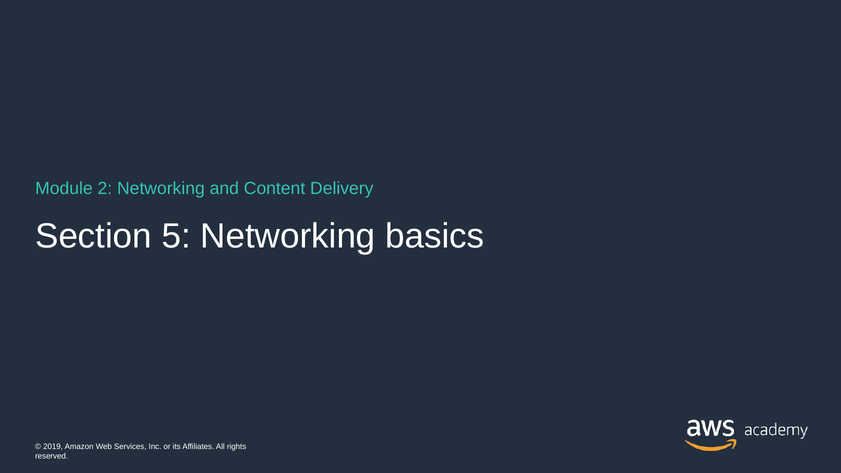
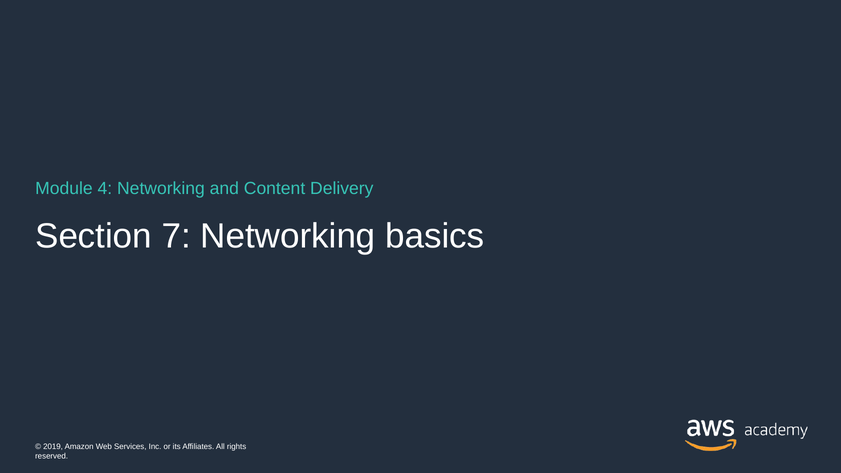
2: 2 -> 4 (105, 189)
5: 5 -> 7 (176, 236)
